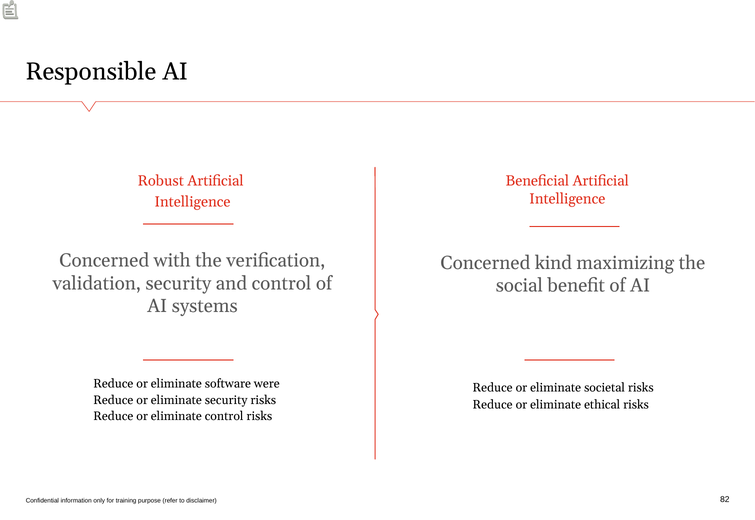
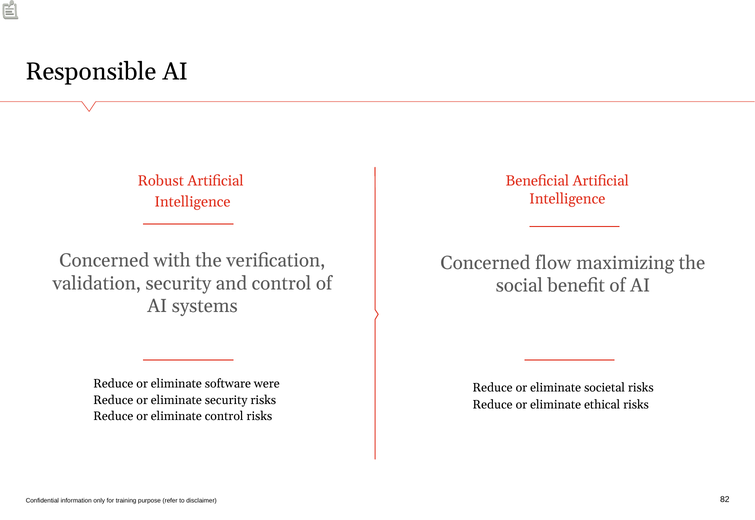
kind: kind -> flow (553, 263)
